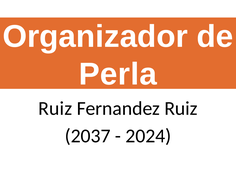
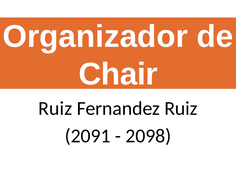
Perla: Perla -> Chair (118, 74)
2037: 2037 -> 2091 (88, 136)
2024: 2024 -> 2098 (148, 136)
